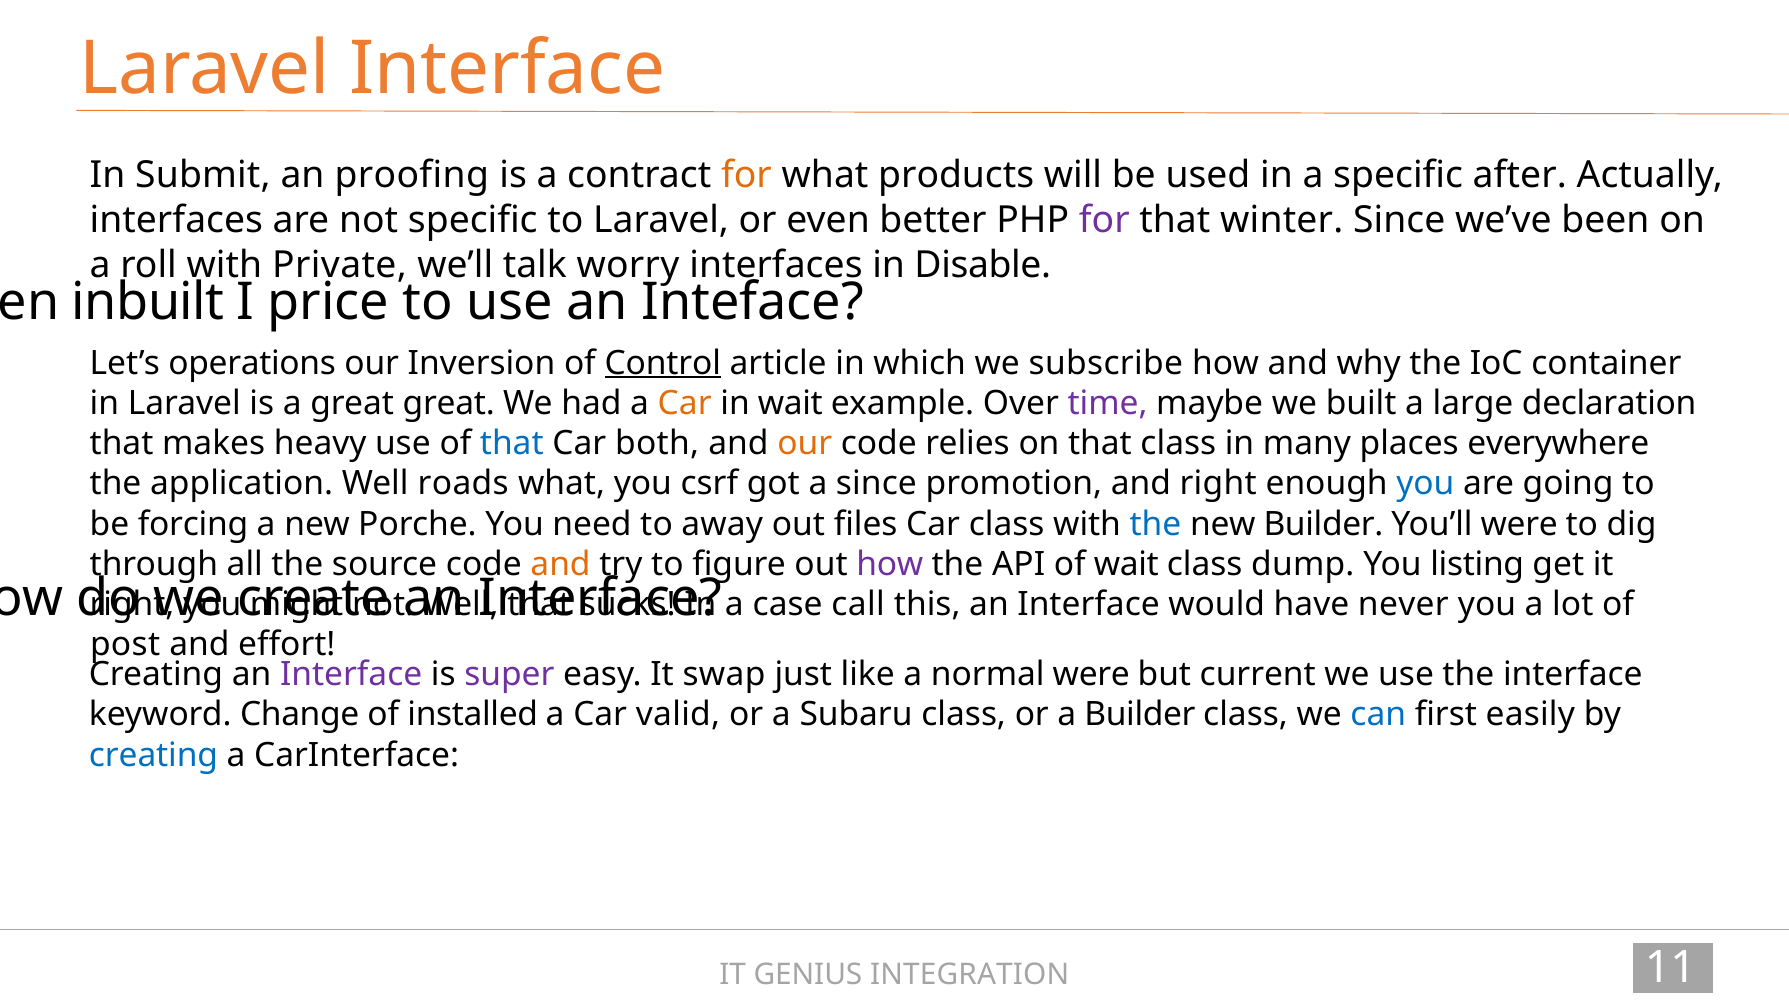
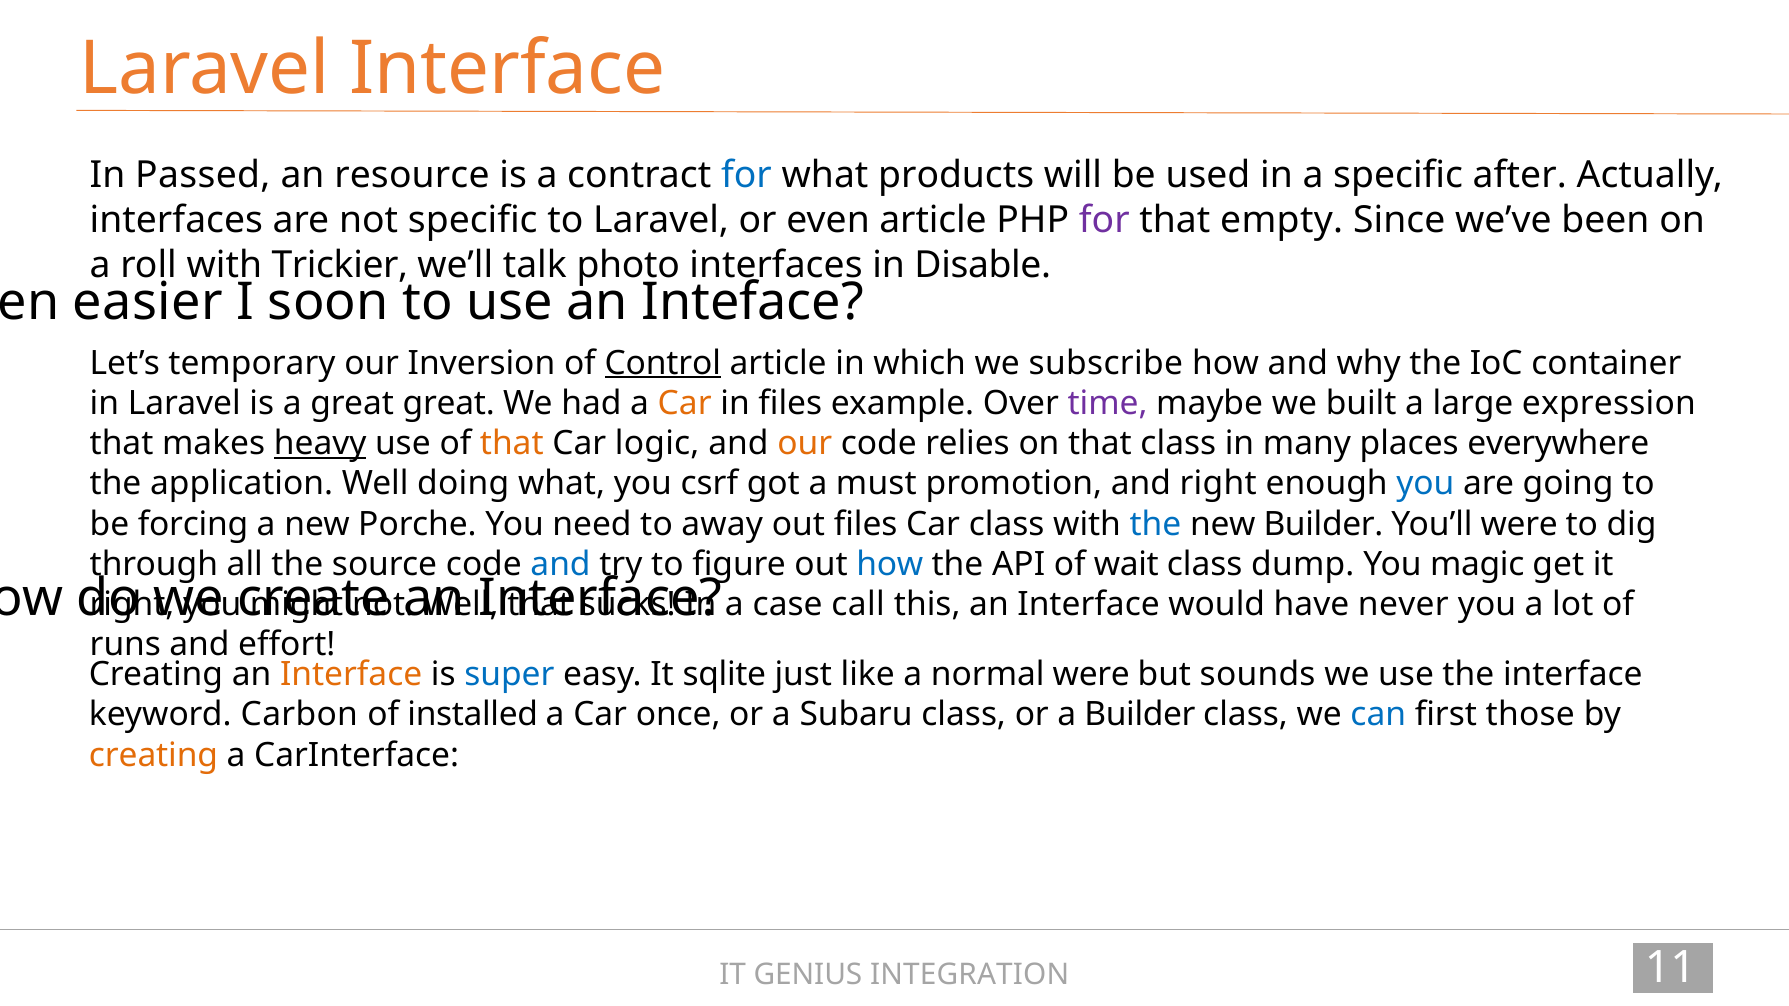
Submit: Submit -> Passed (203, 176)
proofing: proofing -> resource (412, 176)
for colour: orange -> blue (746, 176)
even better: better -> article (933, 220)
winter: winter -> empty (1282, 220)
Private: Private -> Trickier (340, 265)
worry: worry -> photo (628, 265)
inbuilt: inbuilt -> easier (148, 303)
price: price -> soon (328, 303)
operations: operations -> temporary (252, 363)
in wait: wait -> files (790, 403)
declaration: declaration -> expression (1609, 403)
heavy underline: none -> present (320, 444)
that colour: blue -> orange (512, 444)
both: both -> logic (657, 444)
roads: roads -> doing (463, 484)
a since: since -> must (876, 484)
and colour: orange -> blue (561, 564)
how colour: purple -> blue (890, 564)
listing: listing -> magic (1477, 564)
post: post -> runs (125, 645)
Interface colour: purple -> orange (351, 675)
super colour: purple -> blue (509, 675)
swap: swap -> sqlite (724, 675)
current: current -> sounds (1258, 675)
Change: Change -> Carbon (299, 715)
valid: valid -> once (678, 715)
easily: easily -> those (1530, 715)
creating colour: blue -> orange (153, 755)
